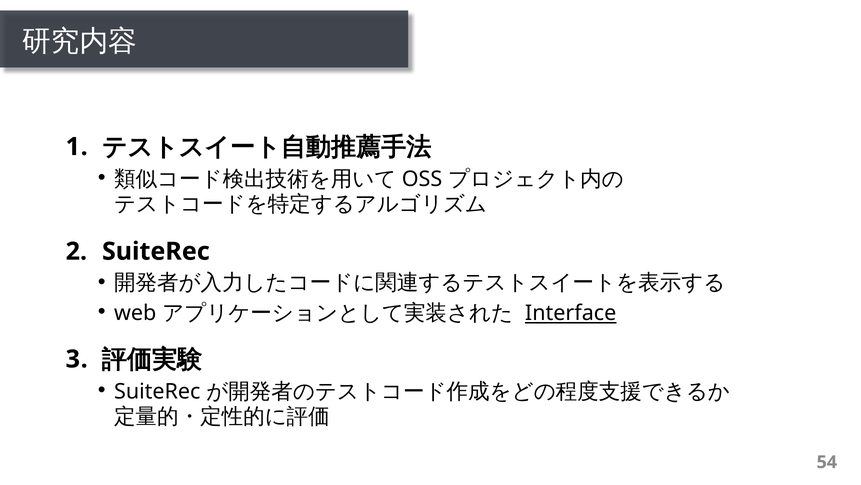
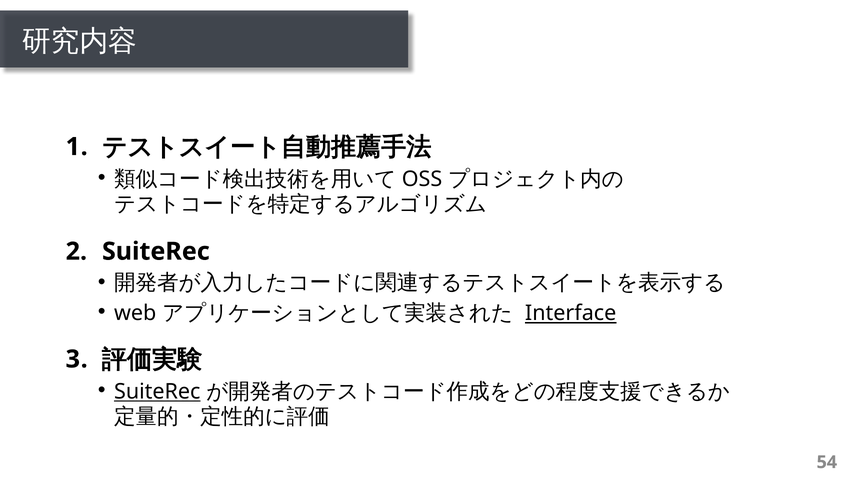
SuiteRec underline: none -> present (157, 391)
